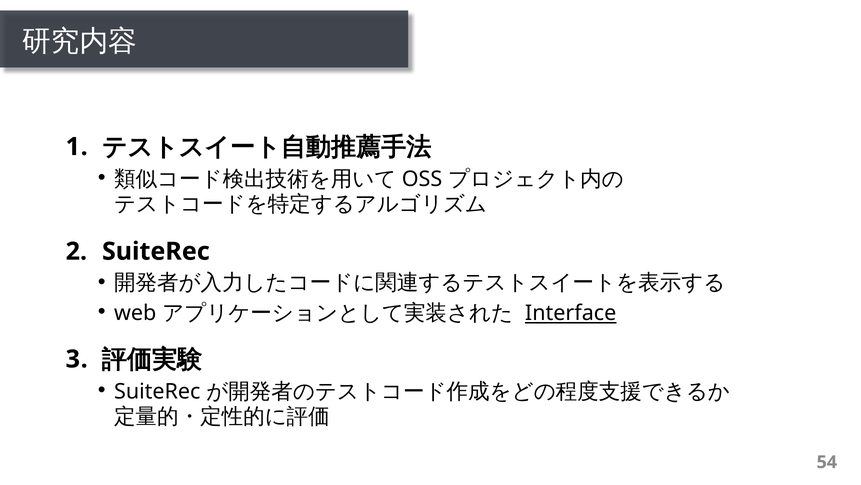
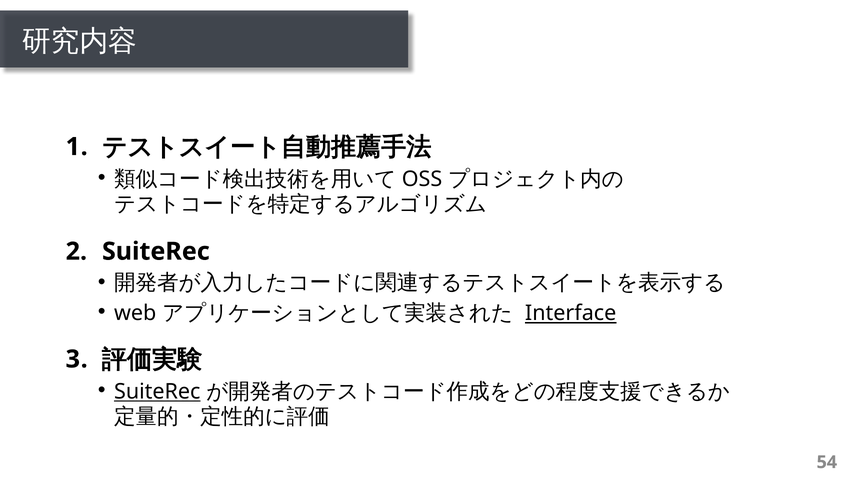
SuiteRec underline: none -> present (157, 391)
